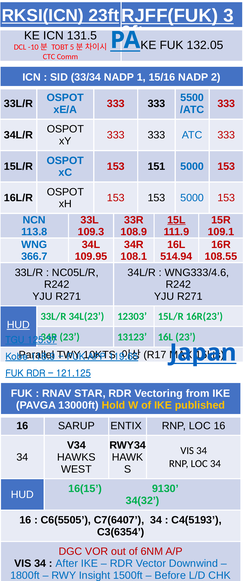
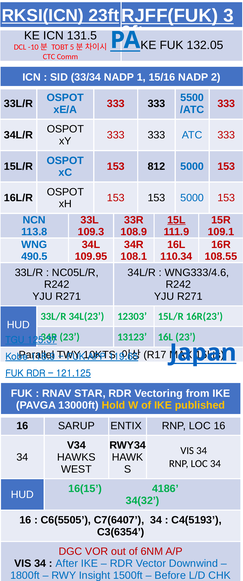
151: 151 -> 812 (156, 167)
366.7: 366.7 -> 490.5 (34, 257)
514.94: 514.94 -> 110.34 (176, 257)
HUD underline: present -> none (18, 325)
9130: 9130 -> 4186 (165, 489)
